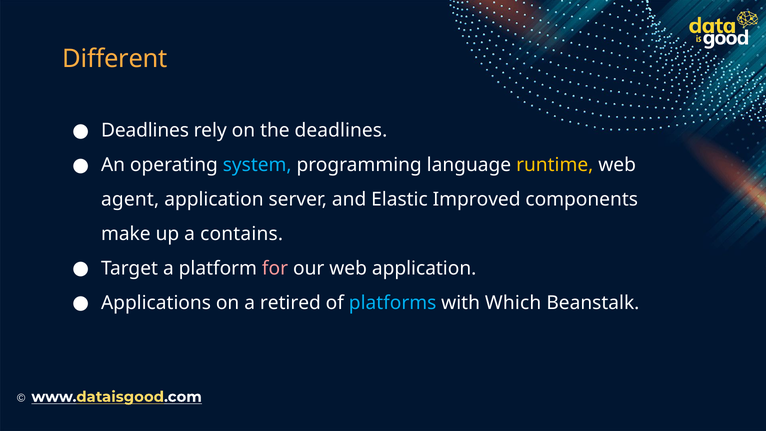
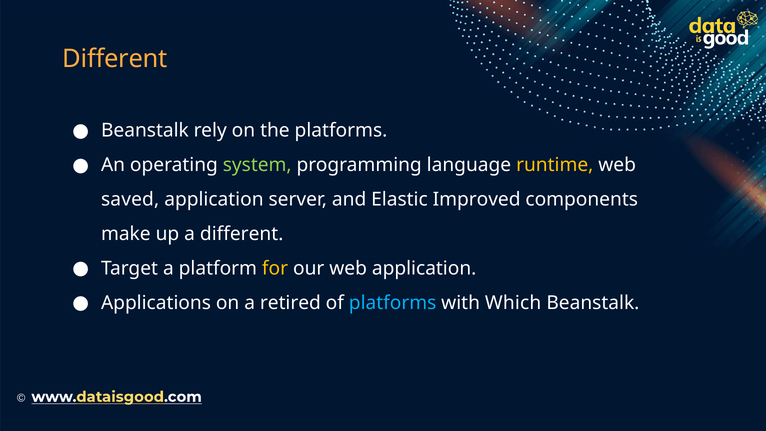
Deadlines: Deadlines -> Beanstalk (145, 130)
the deadlines: deadlines -> platforms (341, 130)
system colour: light blue -> light green (257, 165)
agent: agent -> saved (130, 199)
a contains: contains -> different (242, 234)
for colour: pink -> yellow (275, 268)
